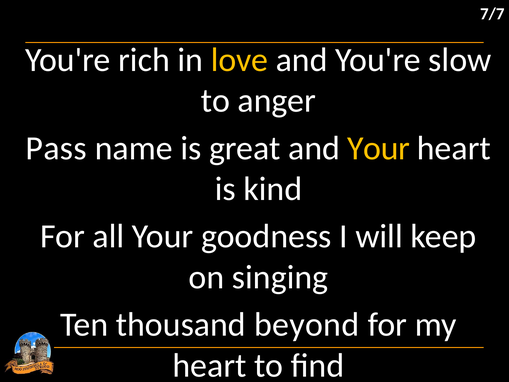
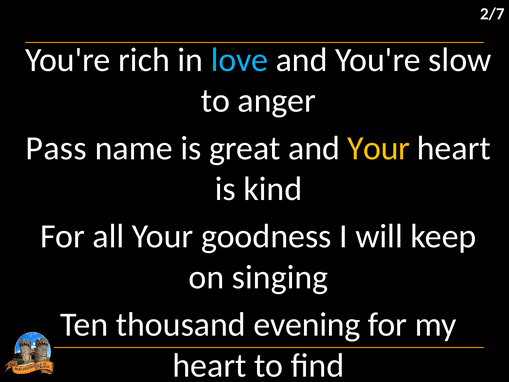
7/7: 7/7 -> 2/7 (492, 14)
love colour: yellow -> light blue (239, 60)
beyond: beyond -> evening (307, 325)
